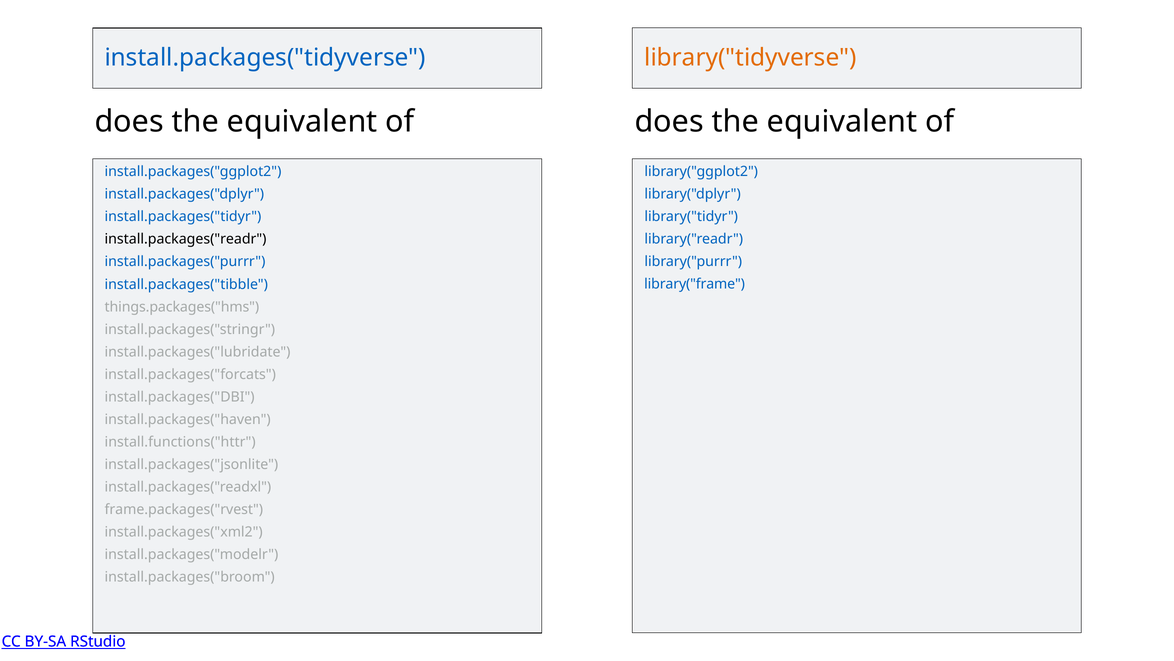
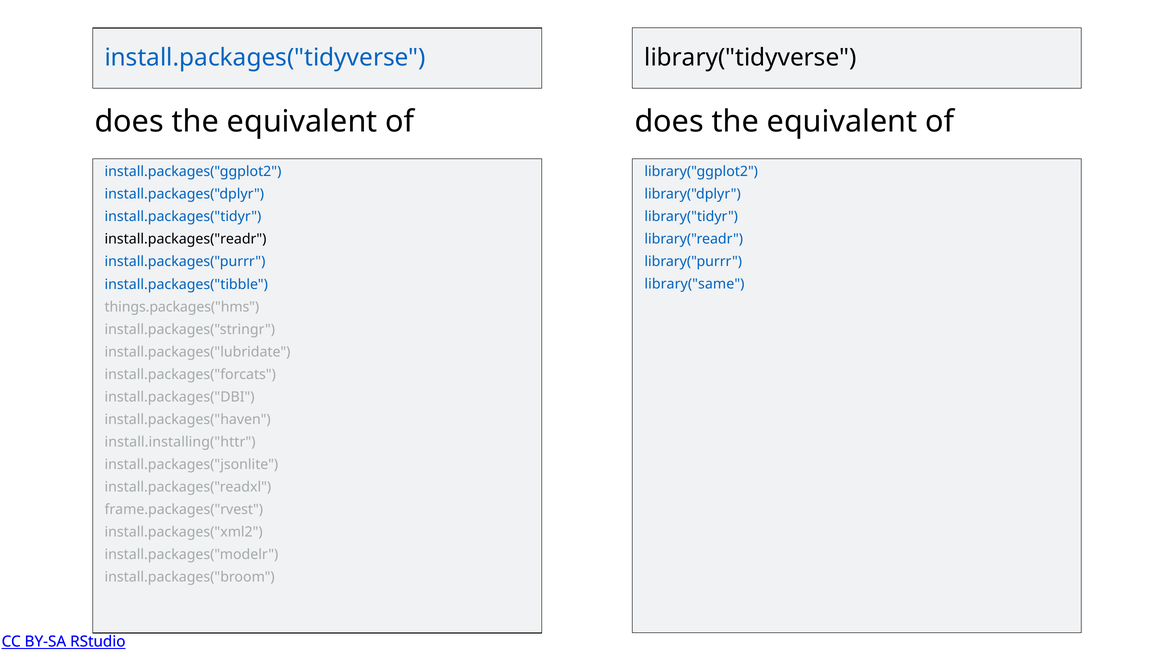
library("tidyverse colour: orange -> black (750, 58)
library("frame: library("frame -> library("same (694, 284)
install.functions("httr: install.functions("httr -> install.installing("httr (180, 442)
